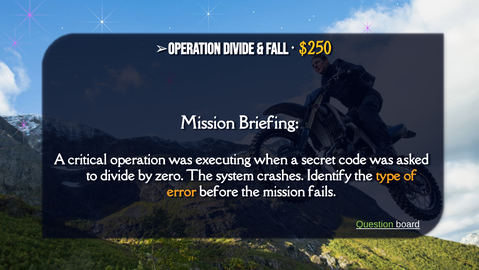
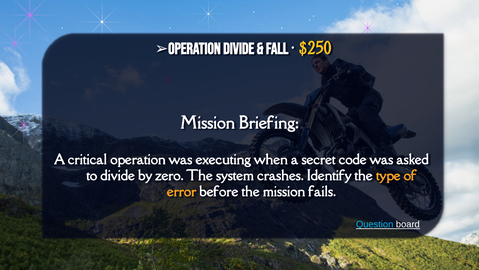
Question colour: light green -> light blue (375, 224)
